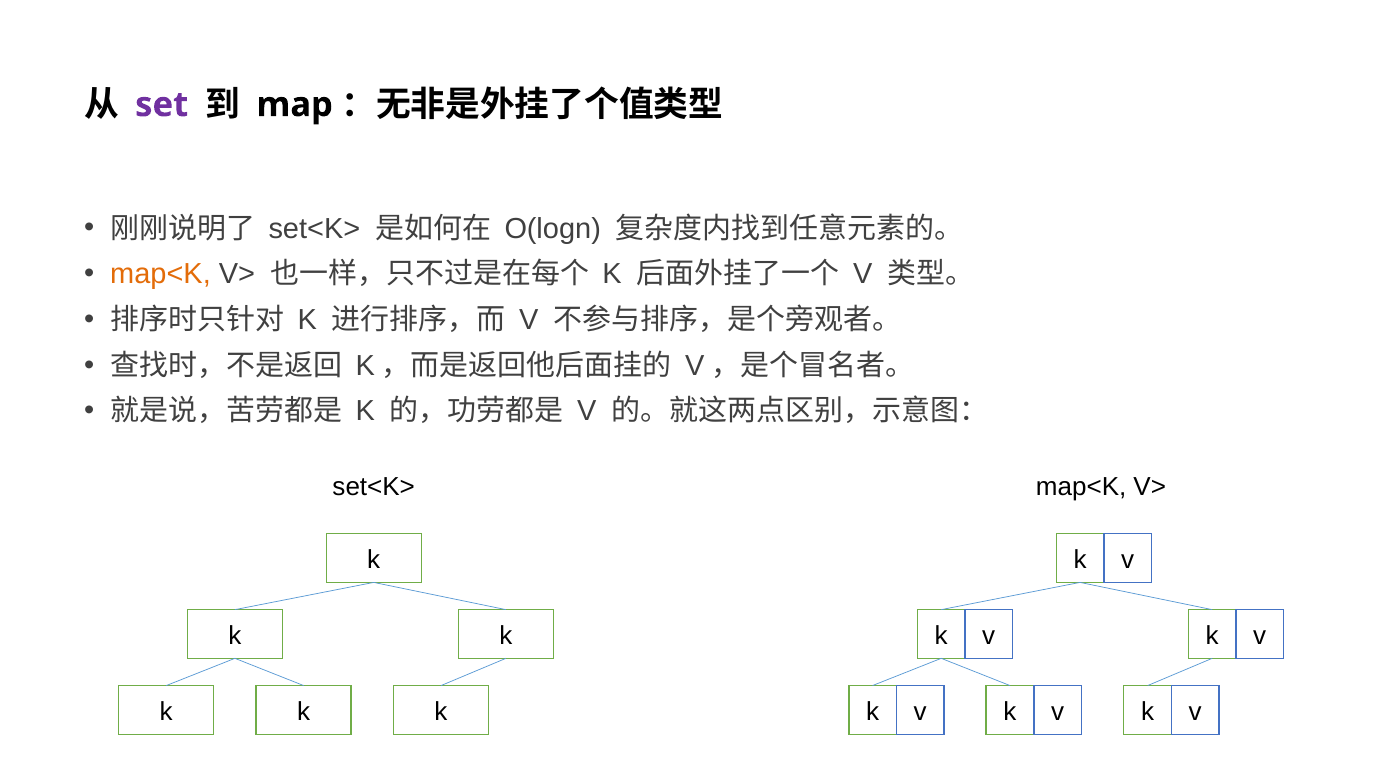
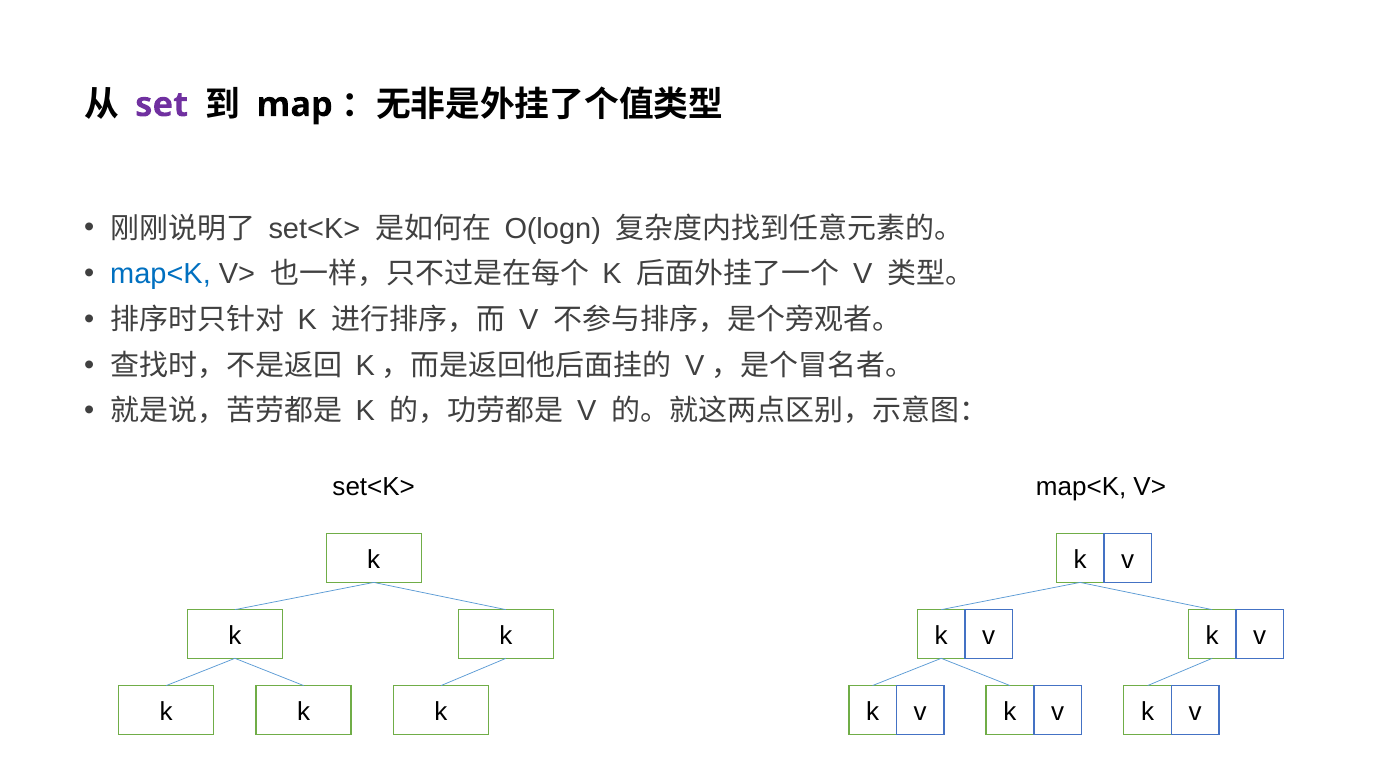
map<K colour: orange -> blue (161, 274)
